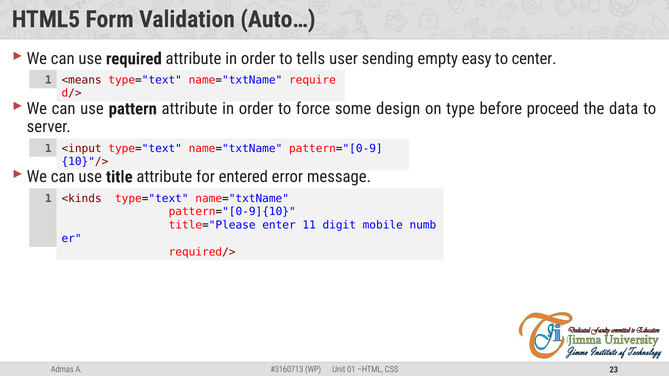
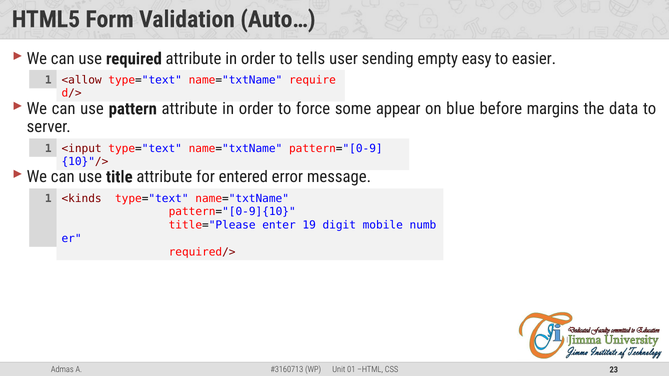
center: center -> easier (534, 59)
<means: <means -> <allow (82, 80)
design: design -> appear (398, 109)
type: type -> blue (460, 109)
proceed: proceed -> margins (553, 109)
11: 11 -> 19 (309, 225)
